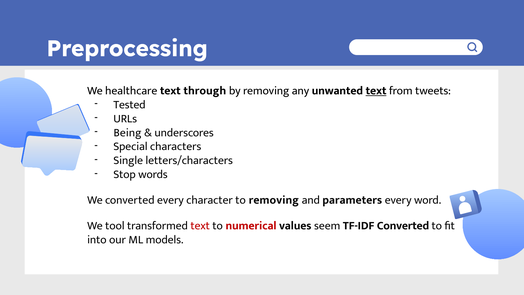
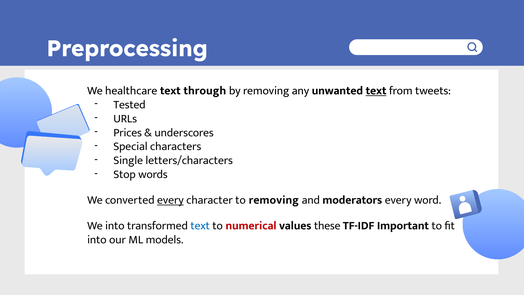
Being: Being -> Prices (128, 132)
every underline: none -> present (170, 200)
parameters: parameters -> moderators (352, 200)
We tool: tool -> into (115, 226)
text colour: red -> blue (200, 226)
seem: seem -> these (327, 226)
TF-IDF Converted: Converted -> Important (403, 226)
